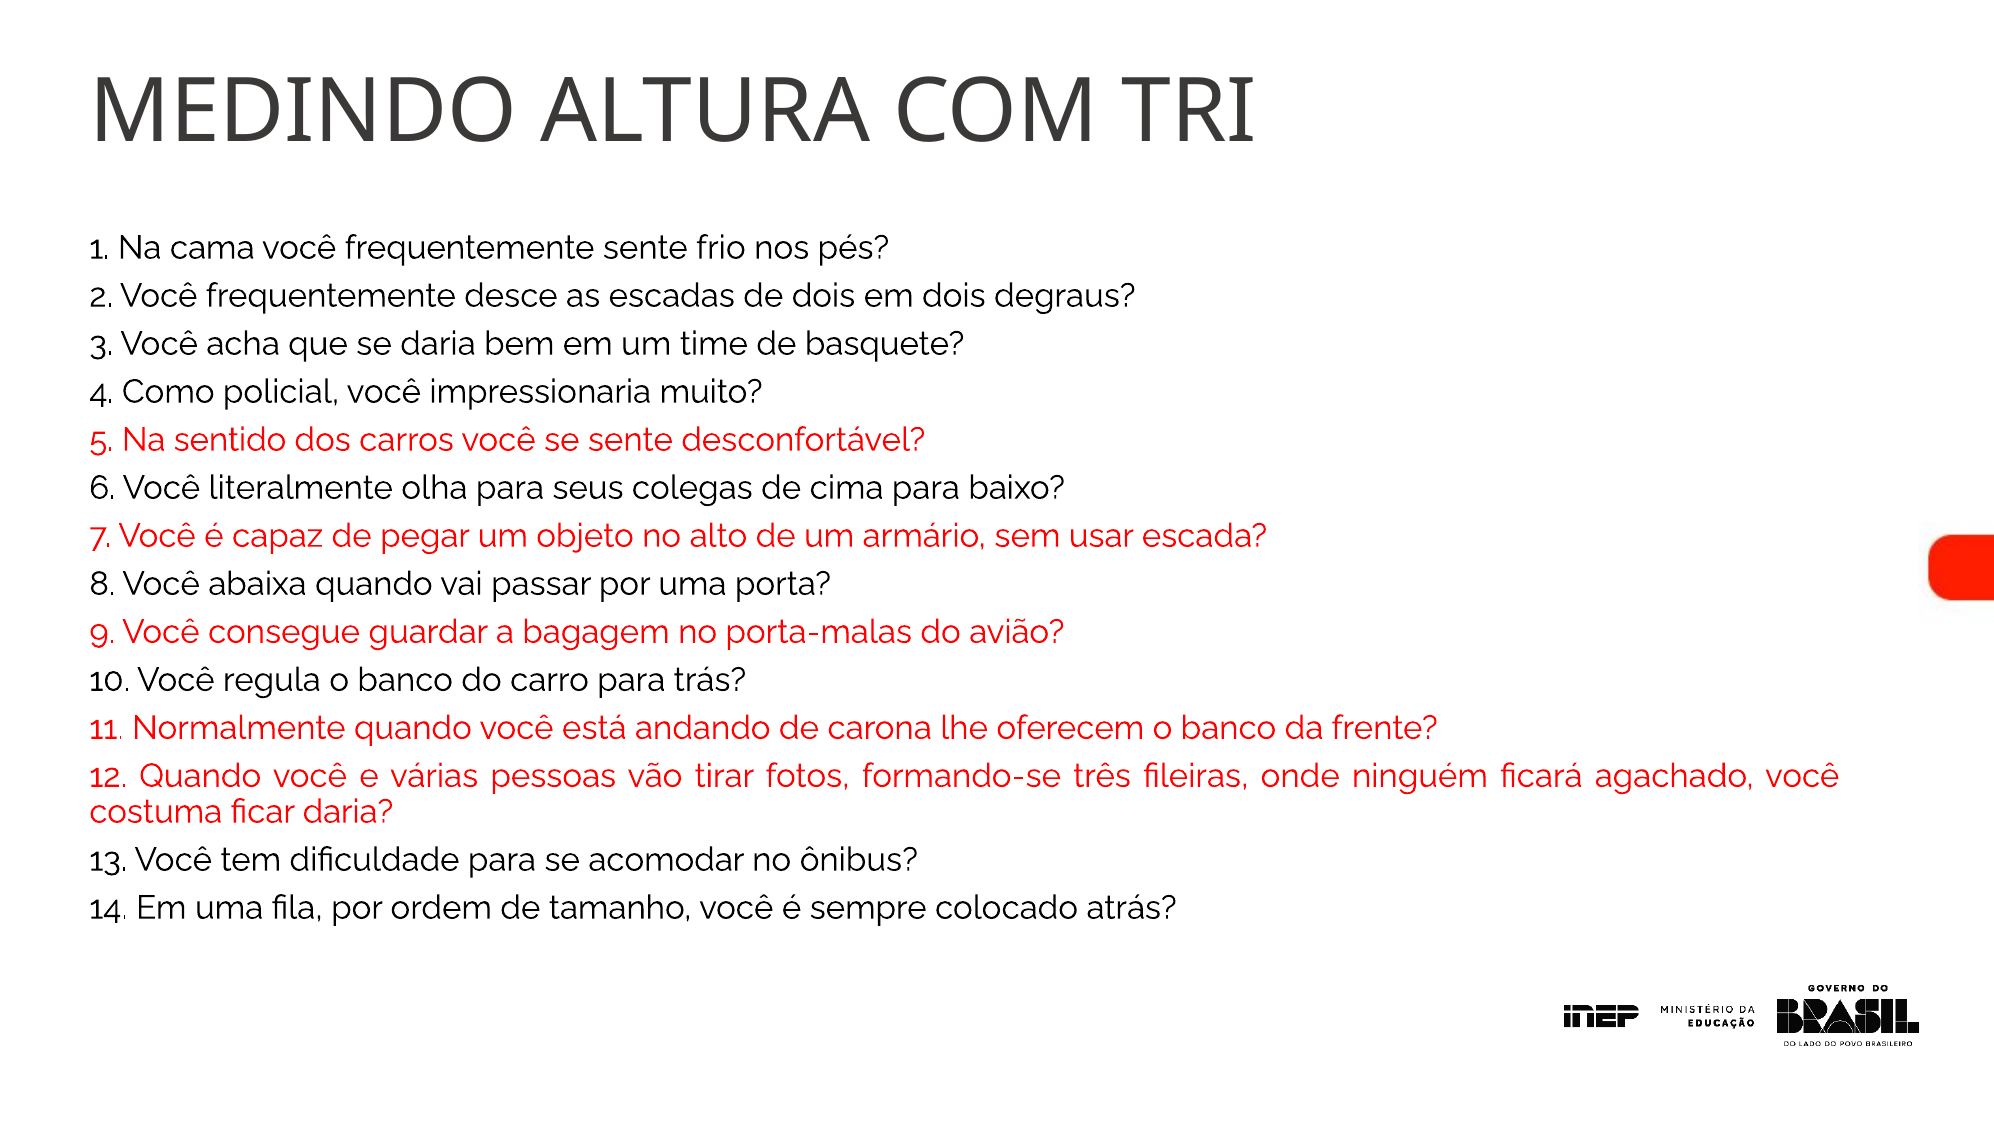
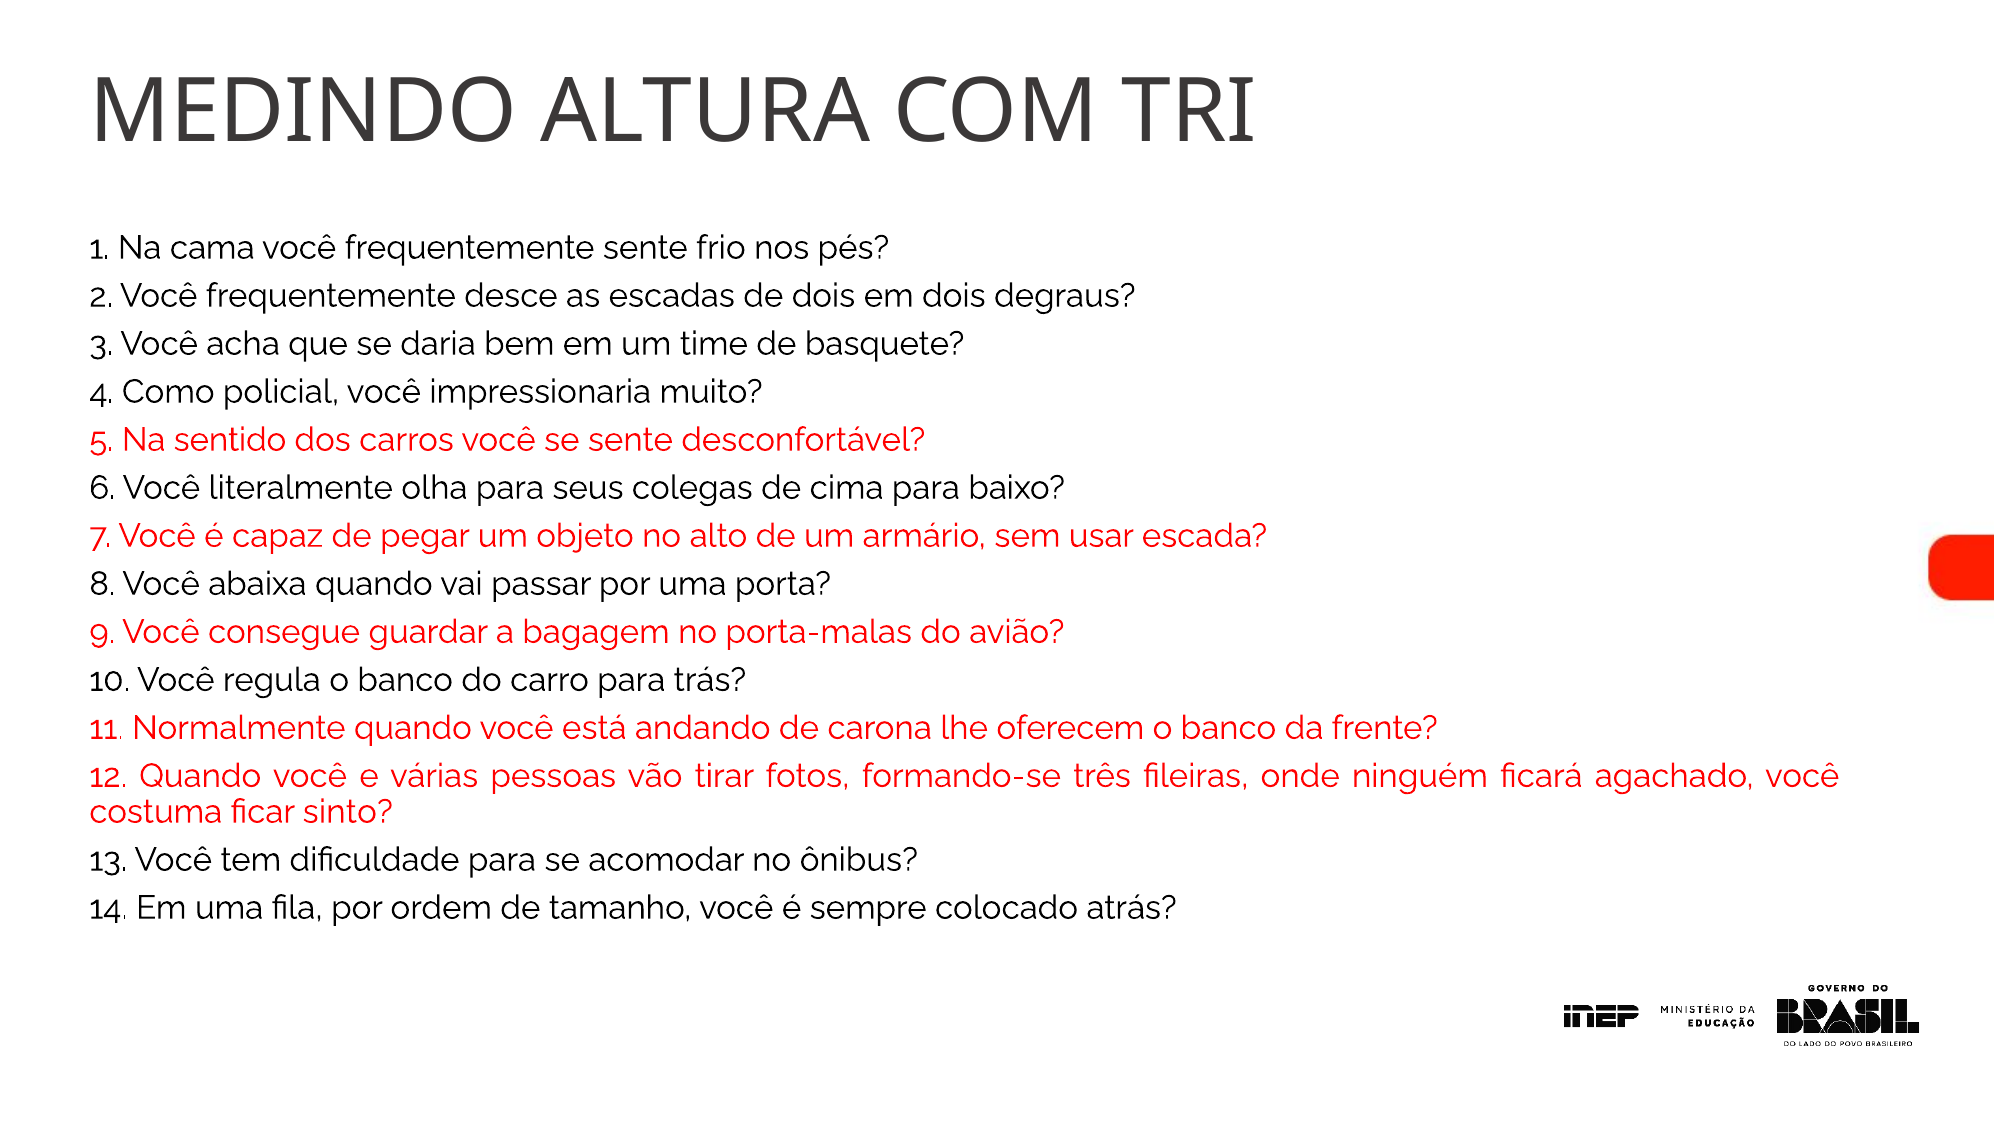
ficar daria: daria -> sinto (348, 812)
